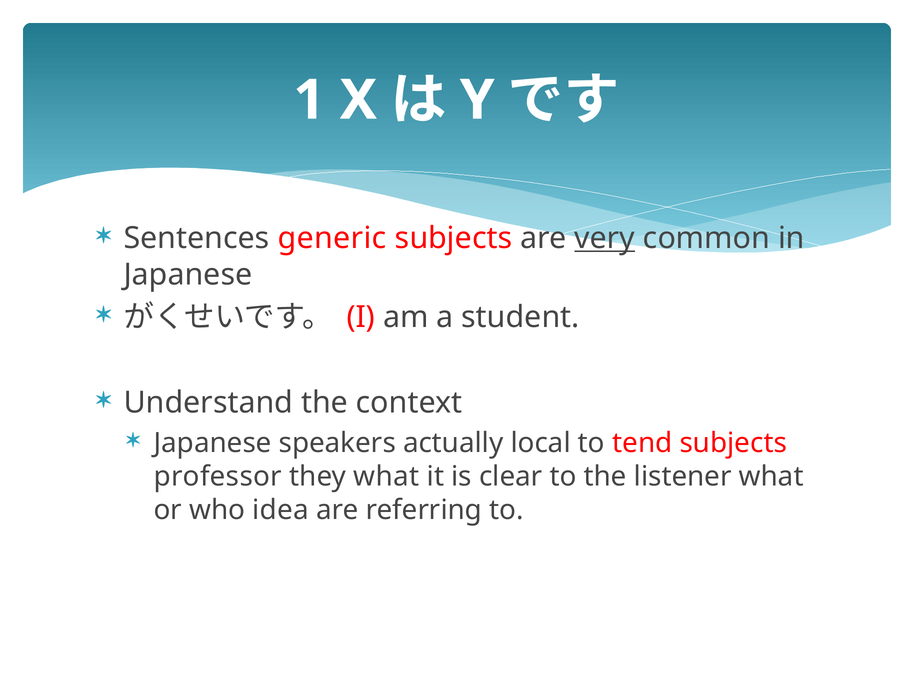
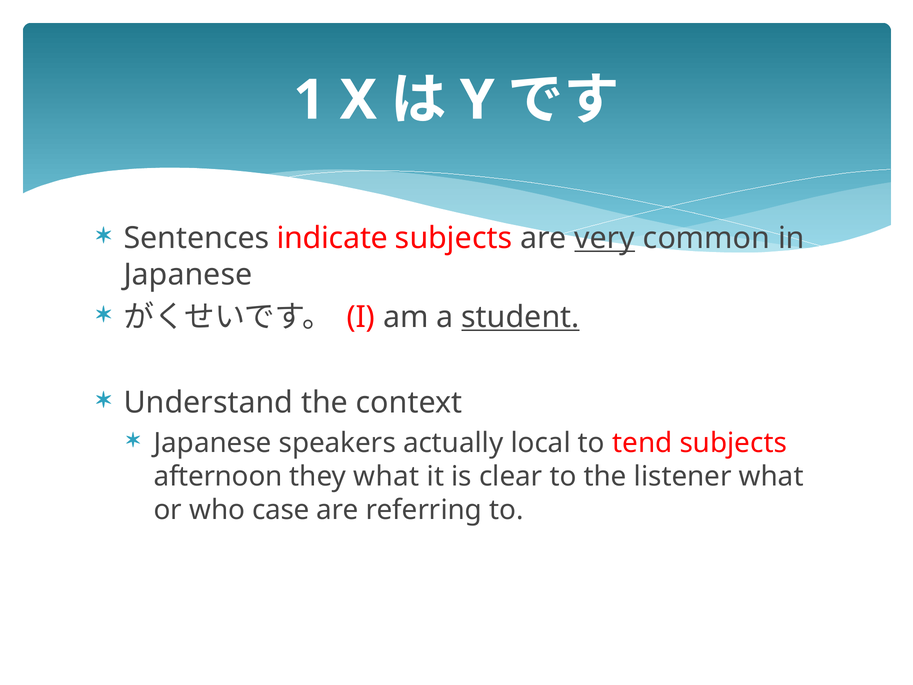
generic: generic -> indicate (332, 238)
student underline: none -> present (520, 317)
professor: professor -> afternoon (218, 476)
idea: idea -> case (281, 510)
